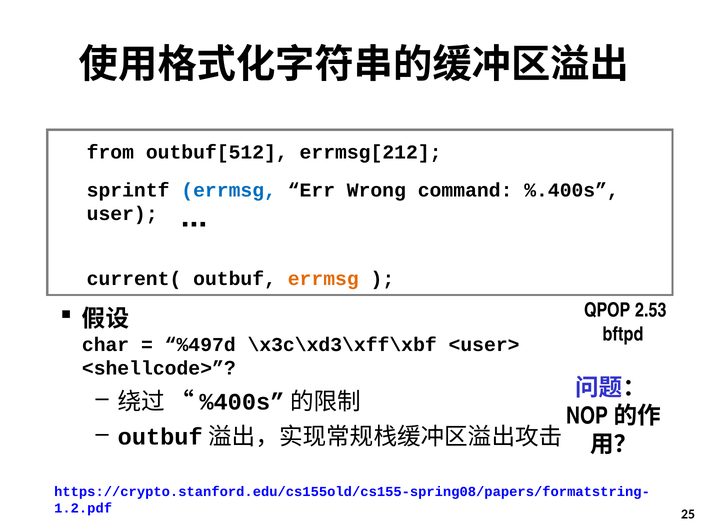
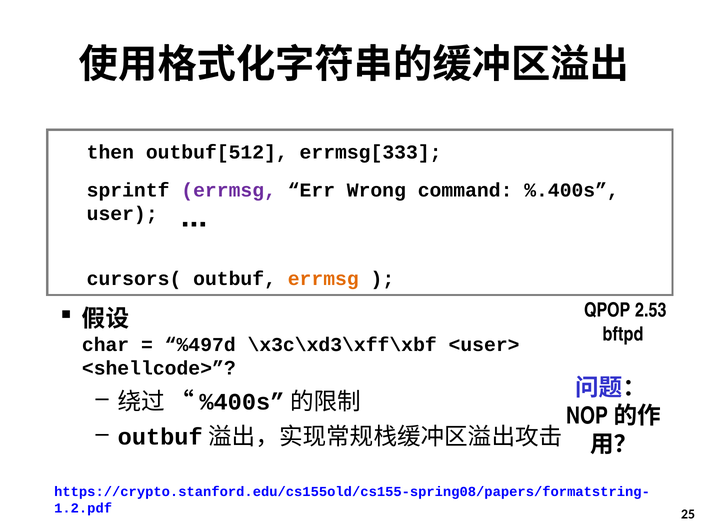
from: from -> then (110, 152)
errmsg[212: errmsg[212 -> errmsg[333 (371, 152)
errmsg colour: blue -> purple (229, 190)
current(: current( -> cursors( (134, 279)
